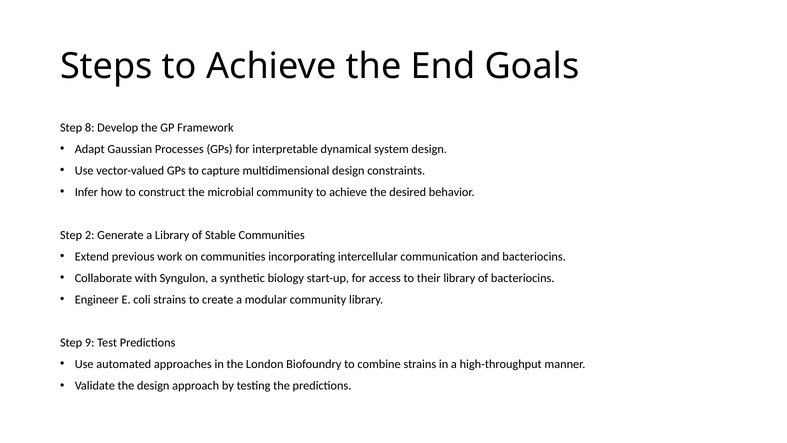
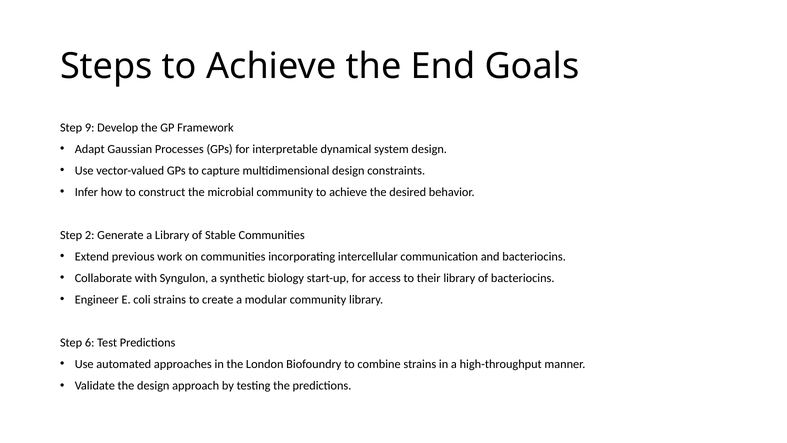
8: 8 -> 9 (90, 127)
9: 9 -> 6 (90, 342)
